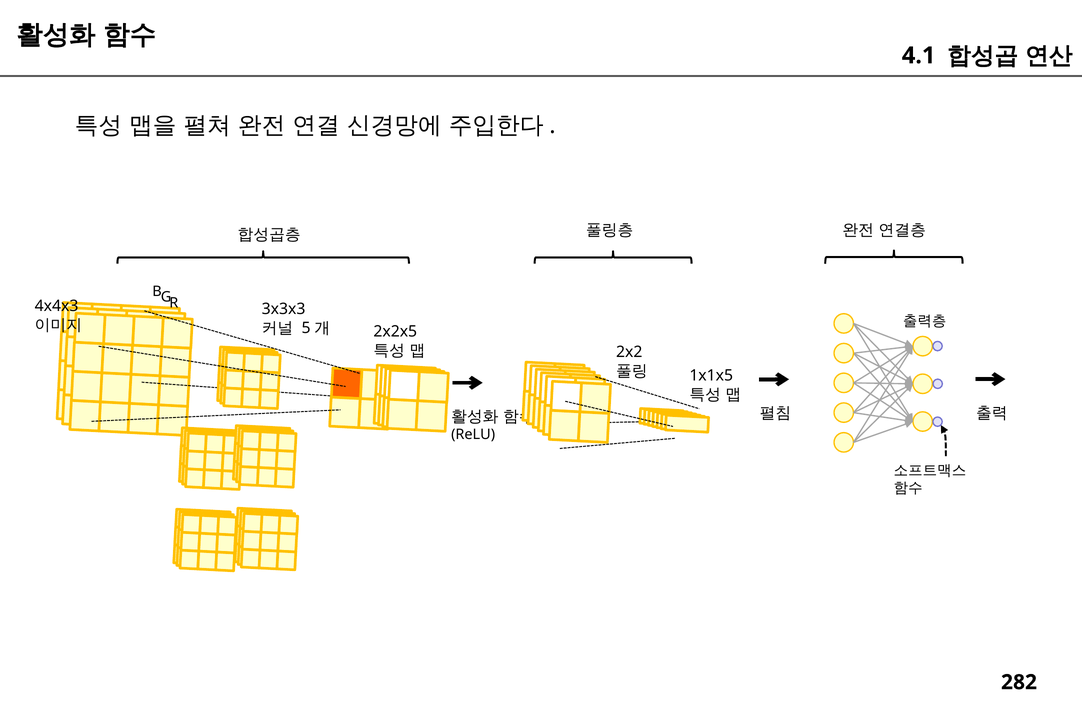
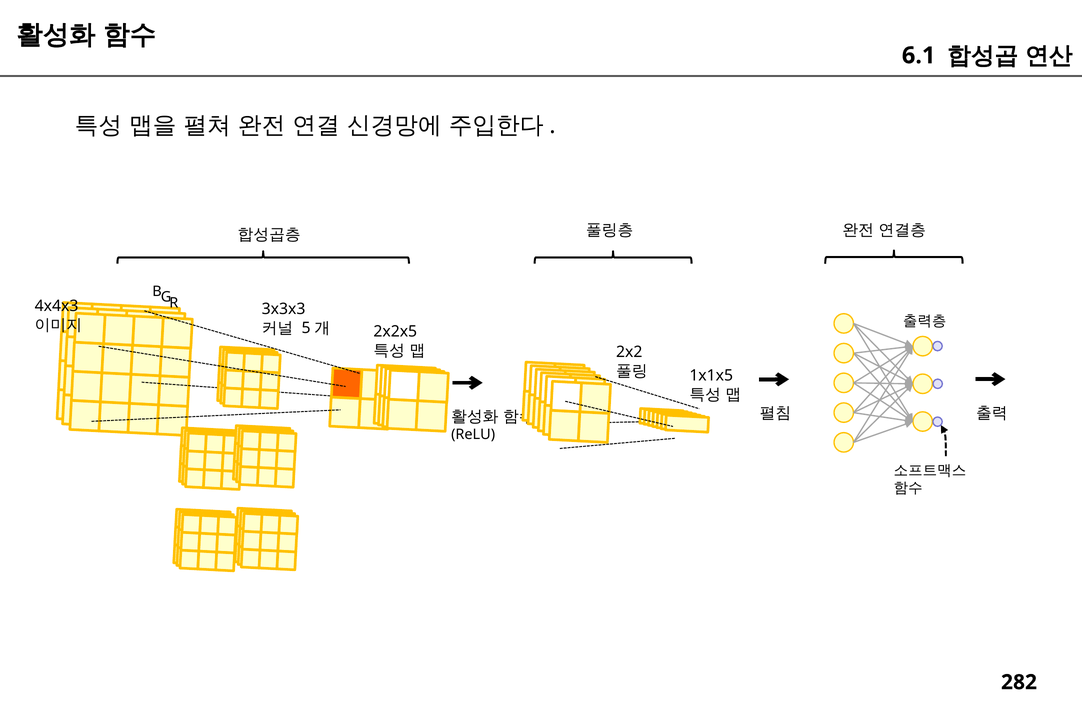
4.1: 4.1 -> 6.1 (919, 55)
